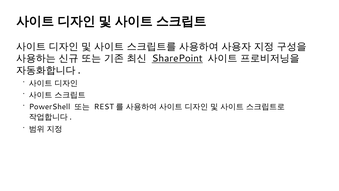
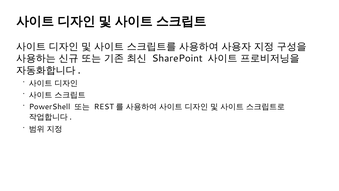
SharePoint underline: present -> none (177, 58)
